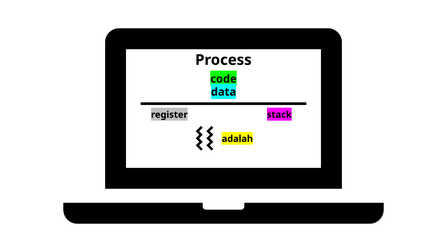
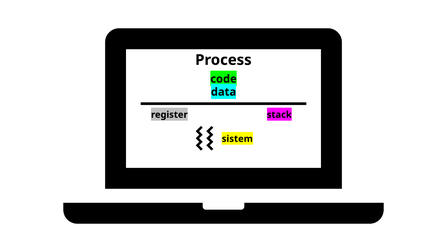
adalah: adalah -> sistem (237, 139)
